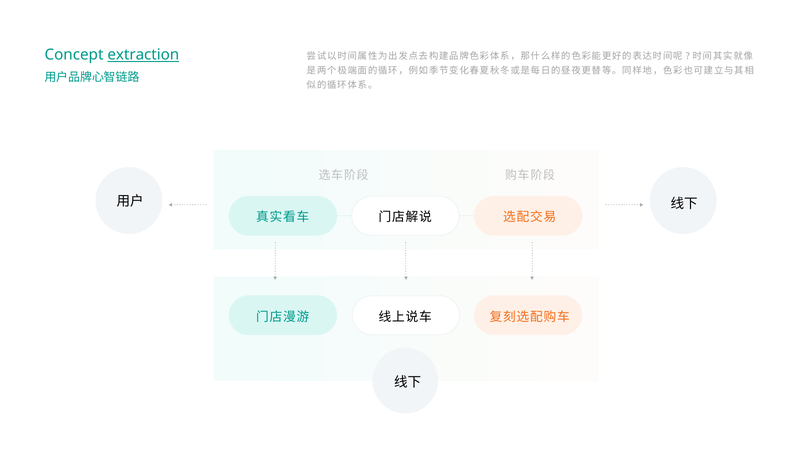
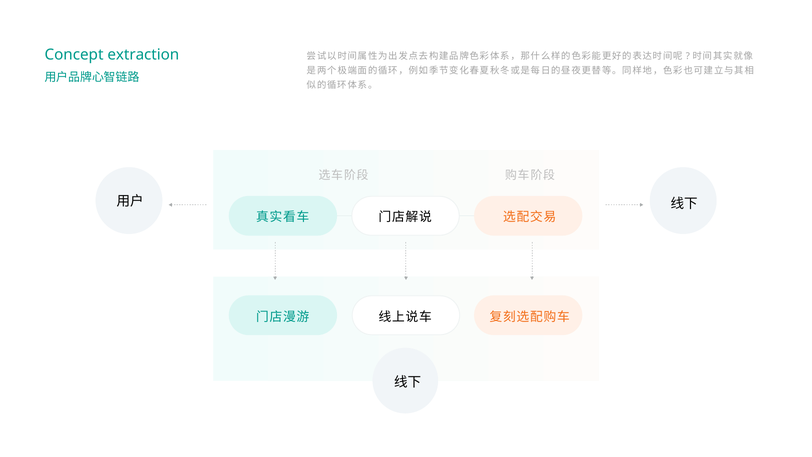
extraction underline: present -> none (143, 55)
